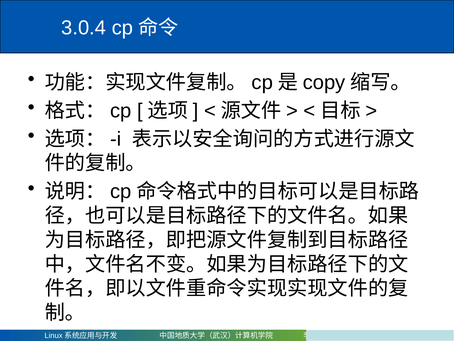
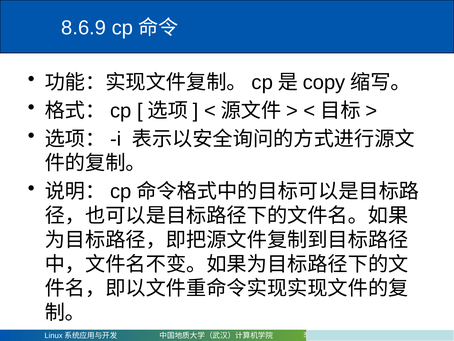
3.0.4: 3.0.4 -> 8.6.9 (84, 28)
